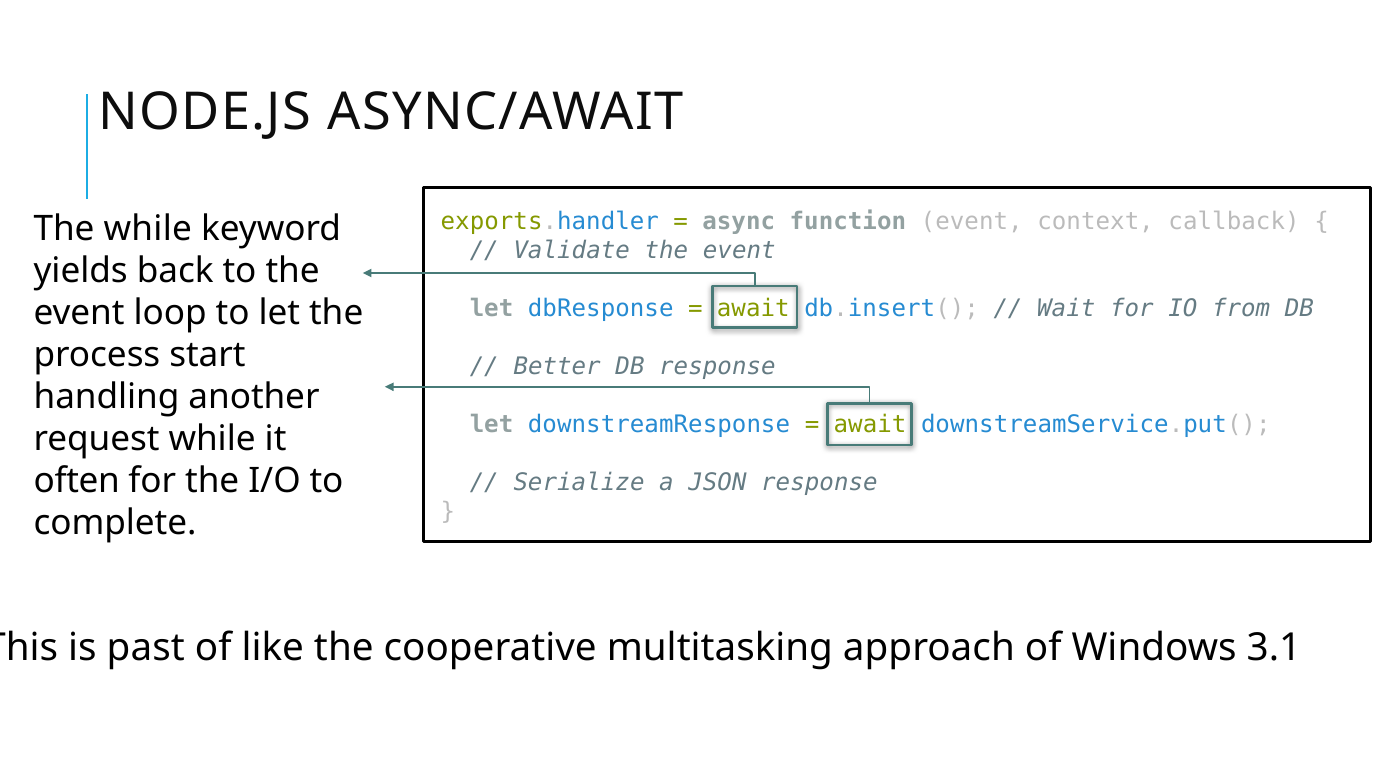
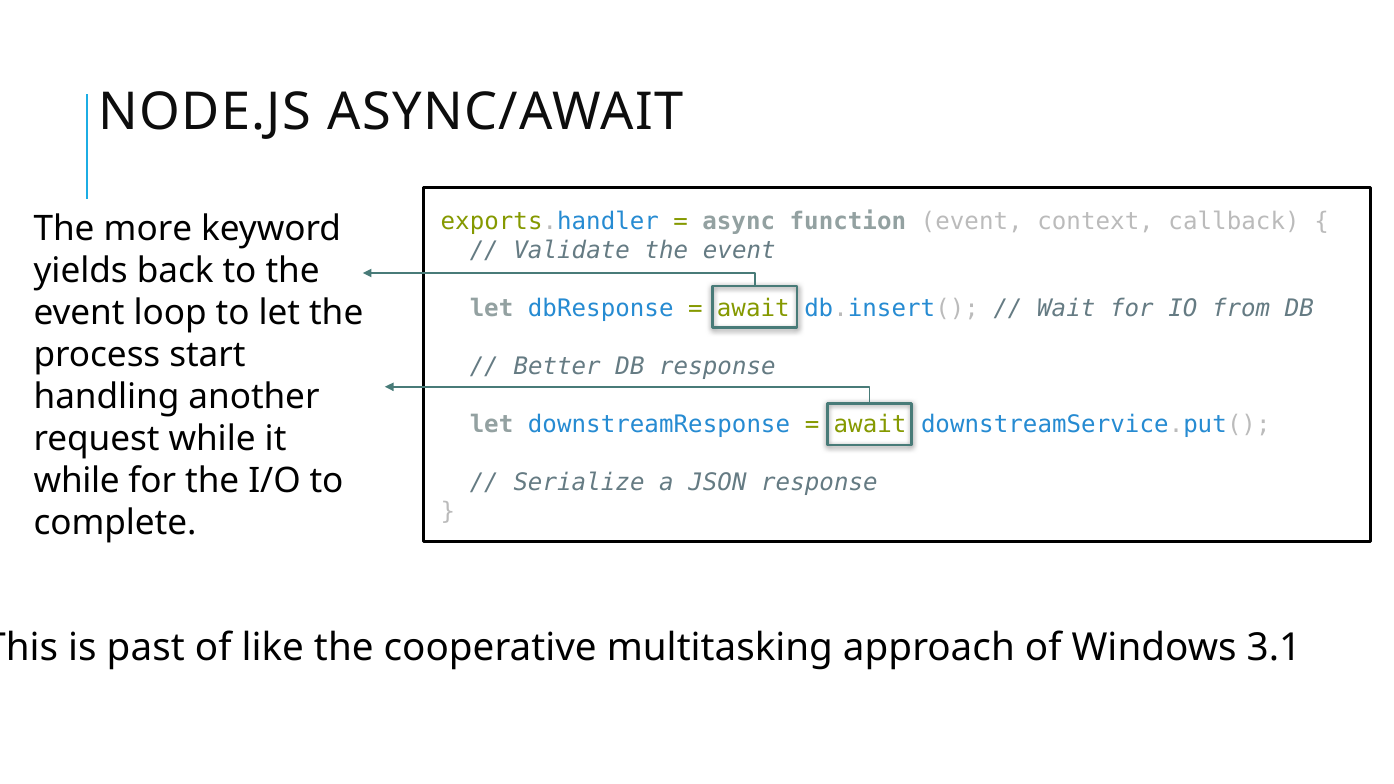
The while: while -> more (148, 229)
often: often -> while (77, 481)
